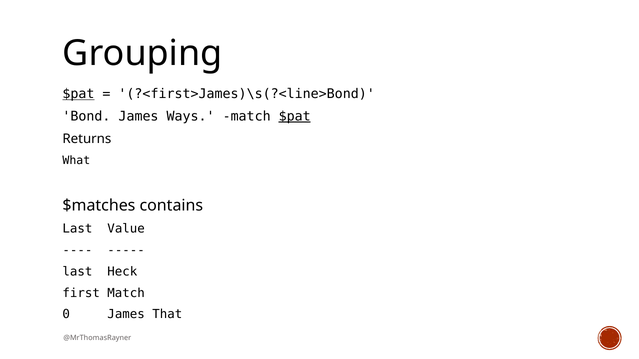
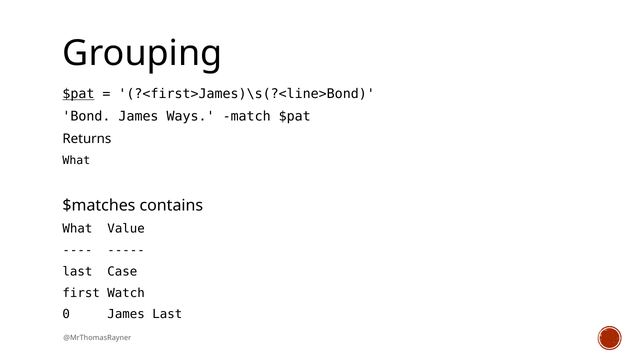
$pat underline: present -> none (295, 117)
Last: Last -> What (77, 229)
Heck: Heck -> Case (122, 272)
first Match: Match -> Watch (126, 293)
James That: That -> Last (167, 315)
